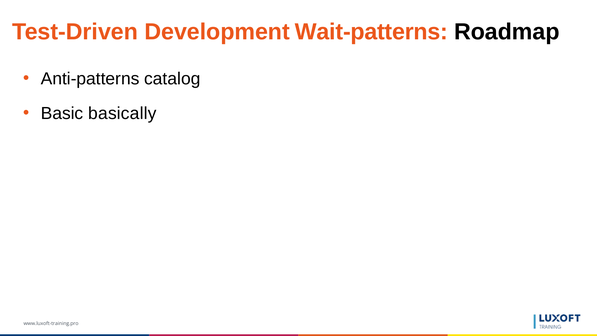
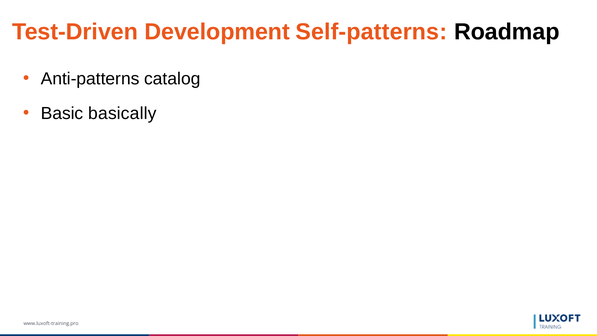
Wait-patterns: Wait-patterns -> Self-patterns (371, 32)
